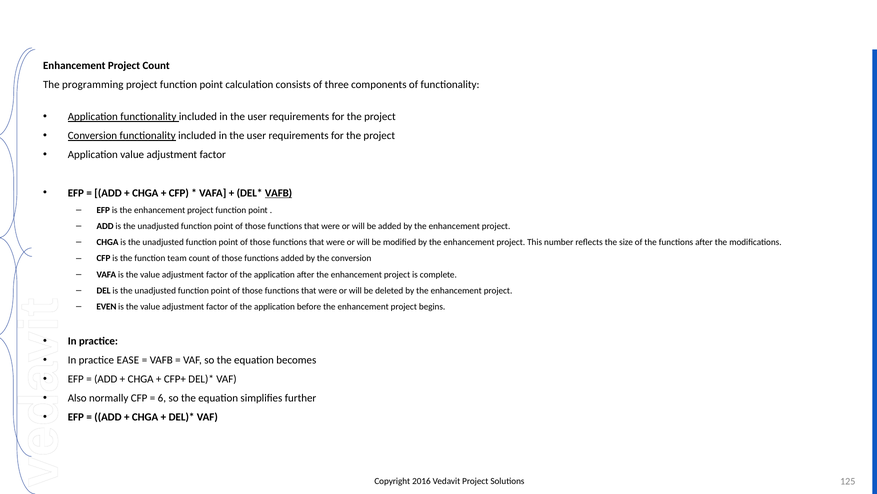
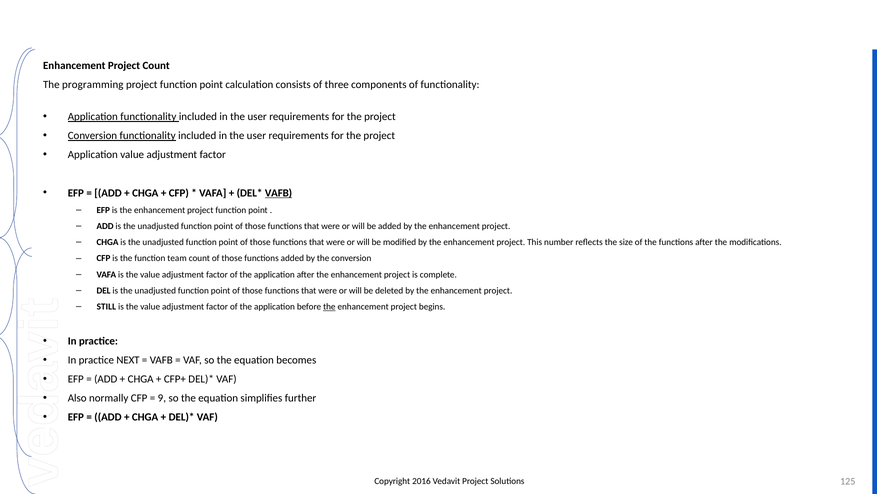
EVEN: EVEN -> STILL (106, 306)
the underline: none -> present (329, 306)
EASE: EASE -> NEXT (128, 360)
6: 6 -> 9 (162, 398)
